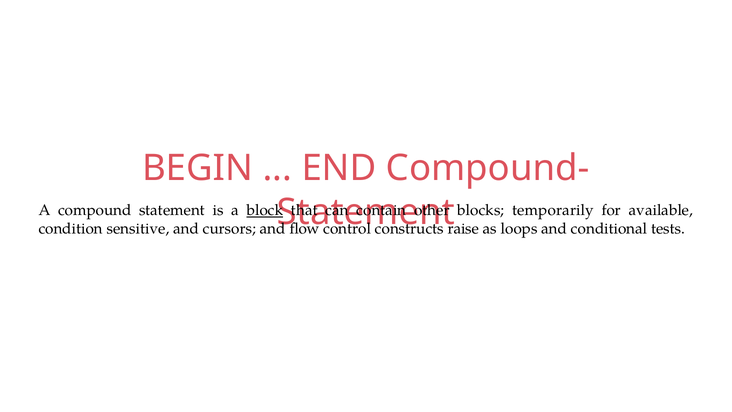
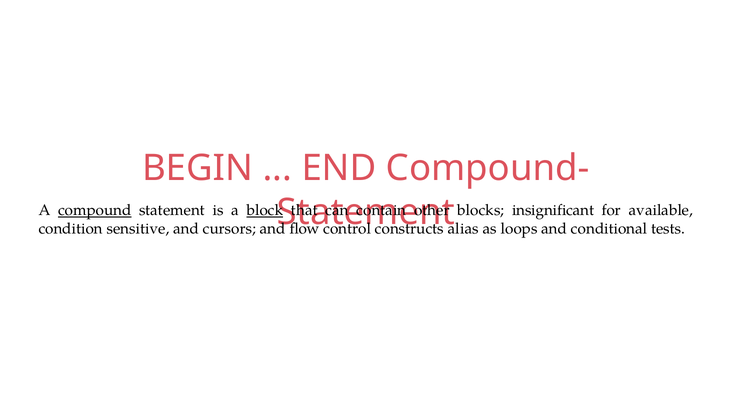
compound underline: none -> present (95, 210)
temporarily: temporarily -> insignificant (553, 210)
raise: raise -> alias (463, 228)
